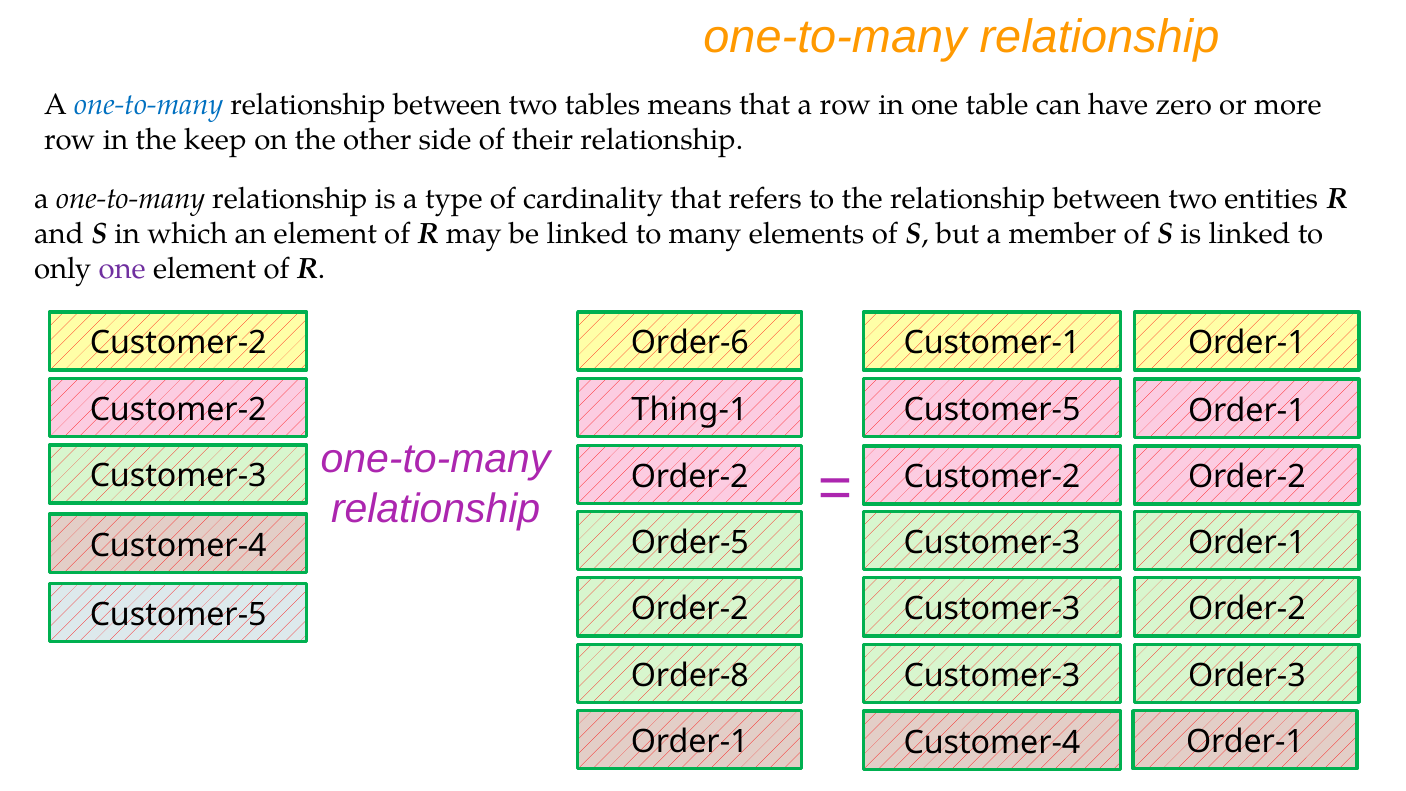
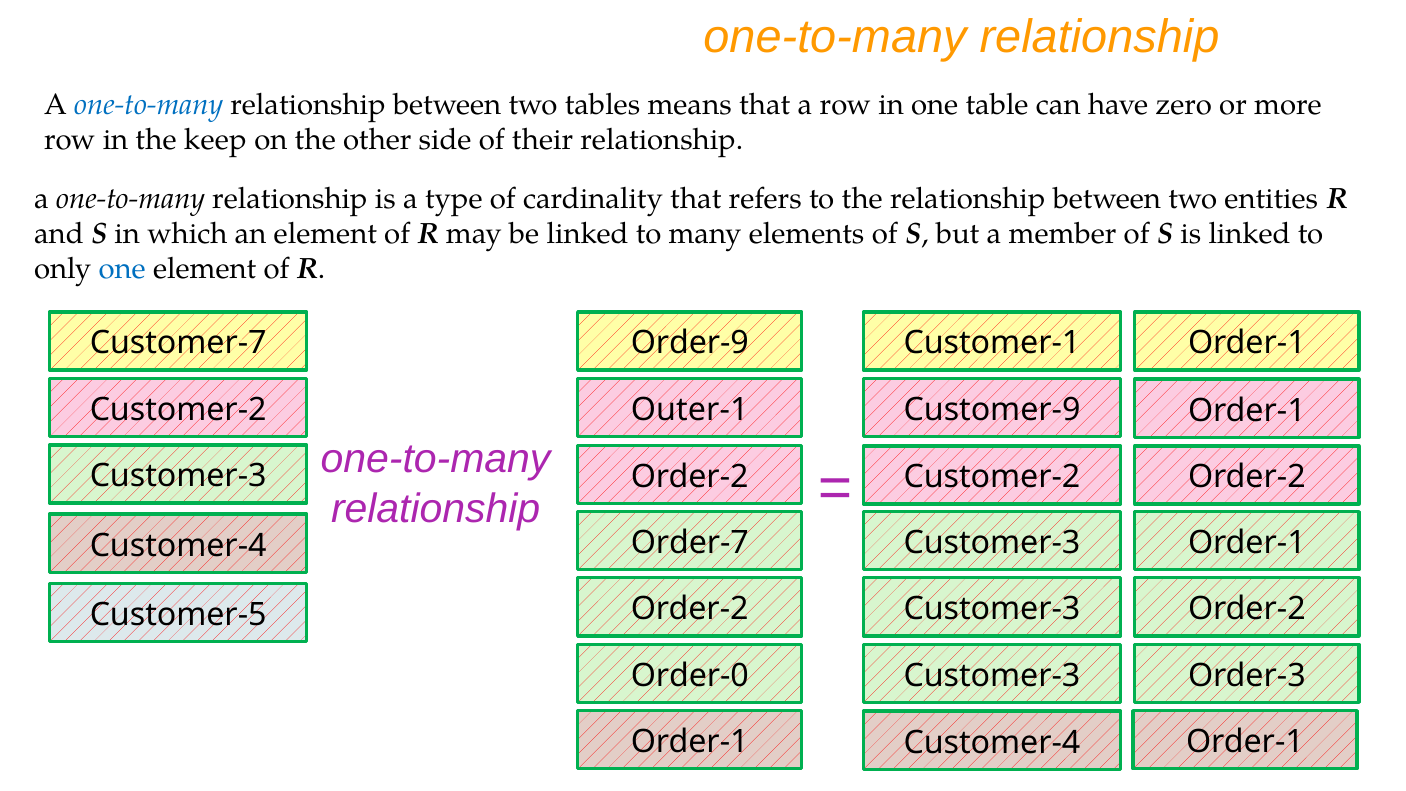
one colour: purple -> blue (122, 269)
Customer-2: Customer-2 -> Customer-7 (178, 343)
Order-6: Order-6 -> Order-9 (690, 343)
Customer-5: Customer-5 -> Customer-9 (992, 409)
Thing-1: Thing-1 -> Outer-1 (690, 410)
Order-5: Order-5 -> Order-7 (690, 543)
Order-8: Order-8 -> Order-0 (690, 675)
